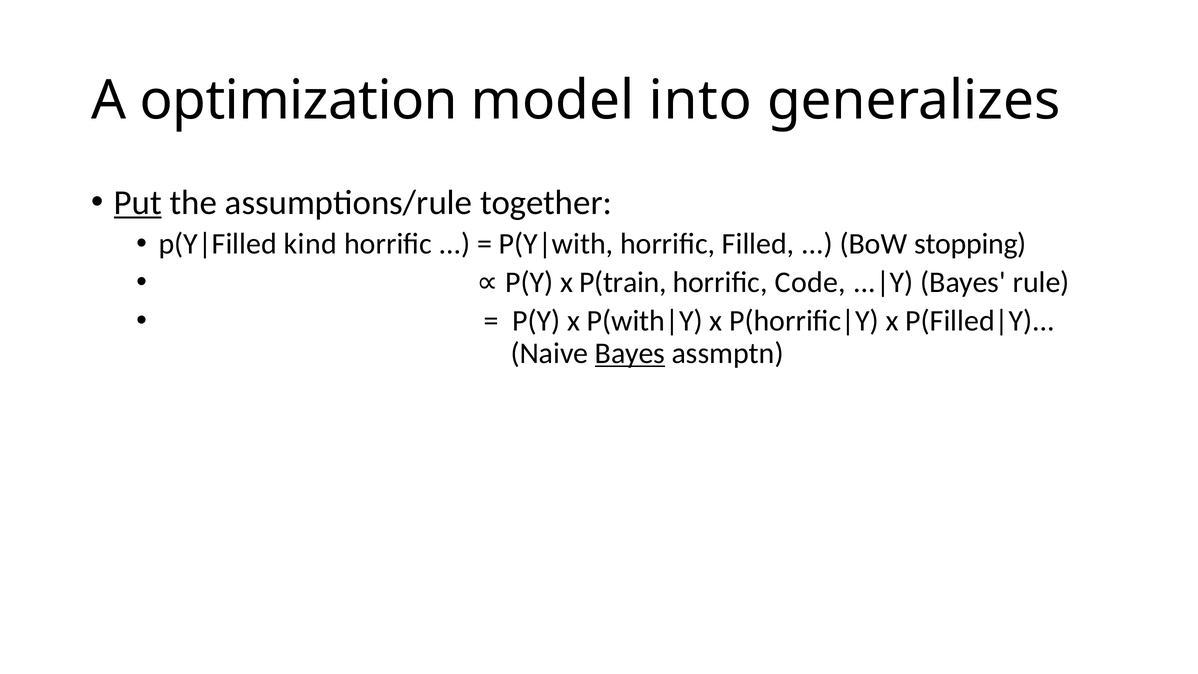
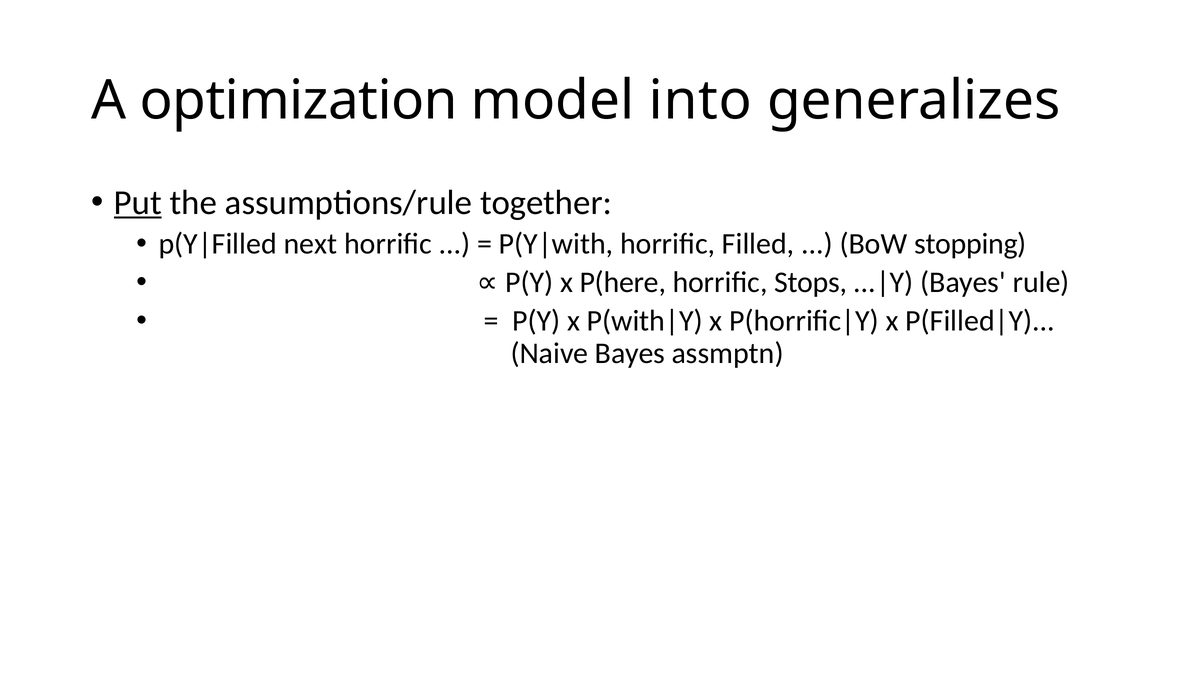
kind: kind -> next (310, 244)
P(train: P(train -> P(here (623, 282)
Code: Code -> Stops (811, 282)
Bayes underline: present -> none (630, 353)
